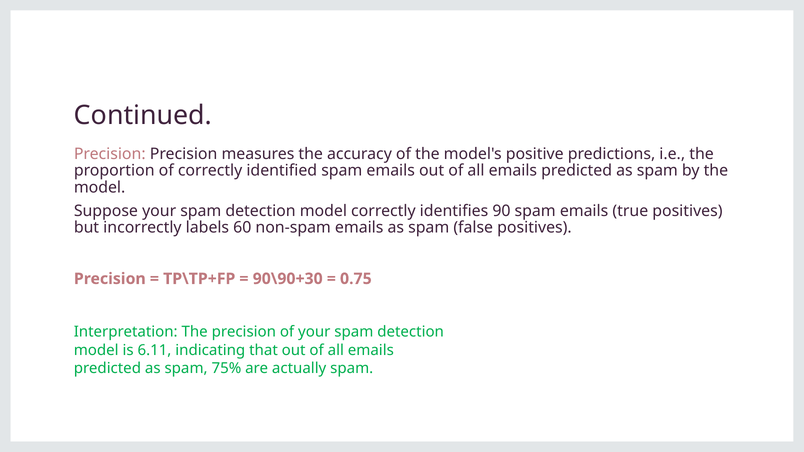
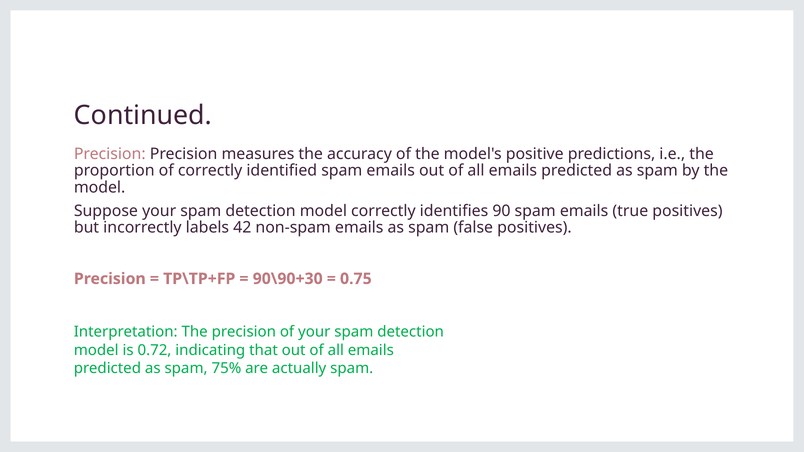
60: 60 -> 42 (242, 228)
6.11: 6.11 -> 0.72 (154, 350)
